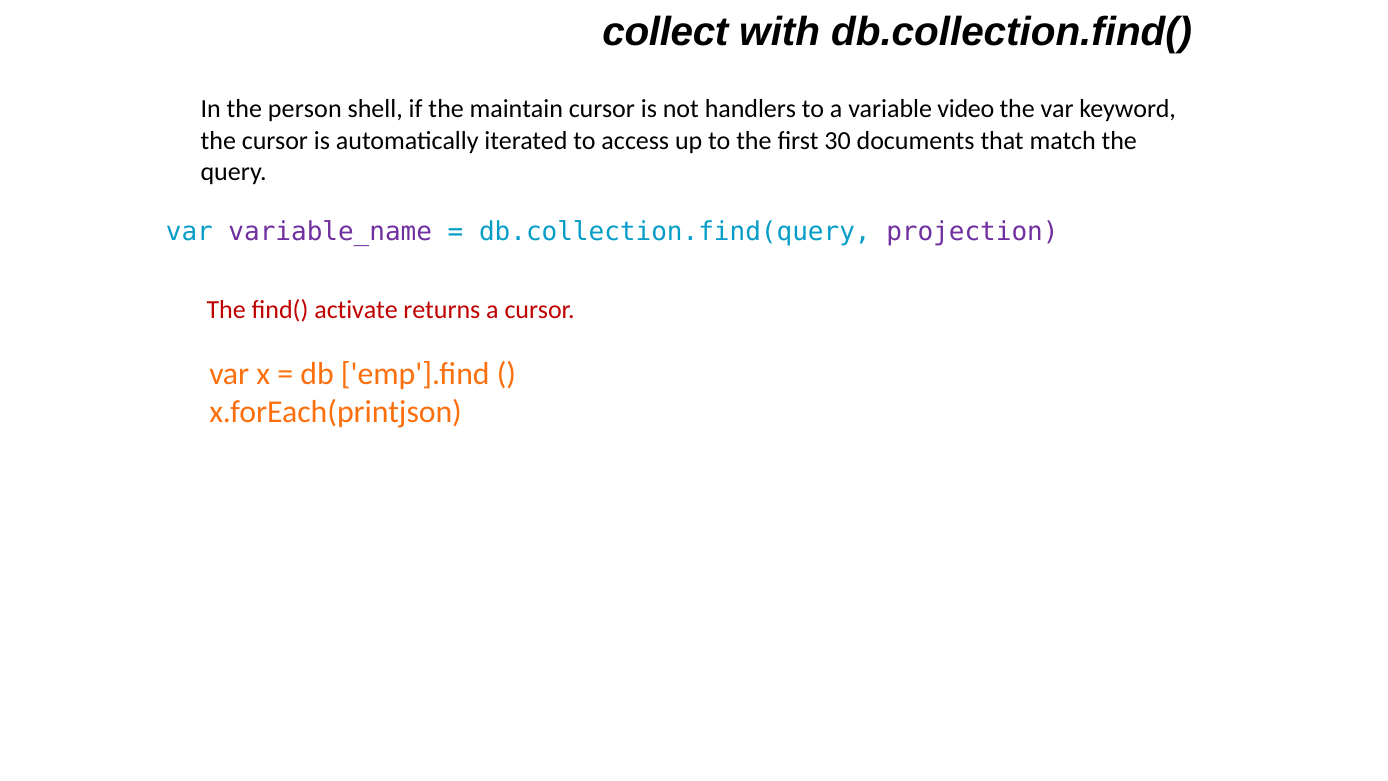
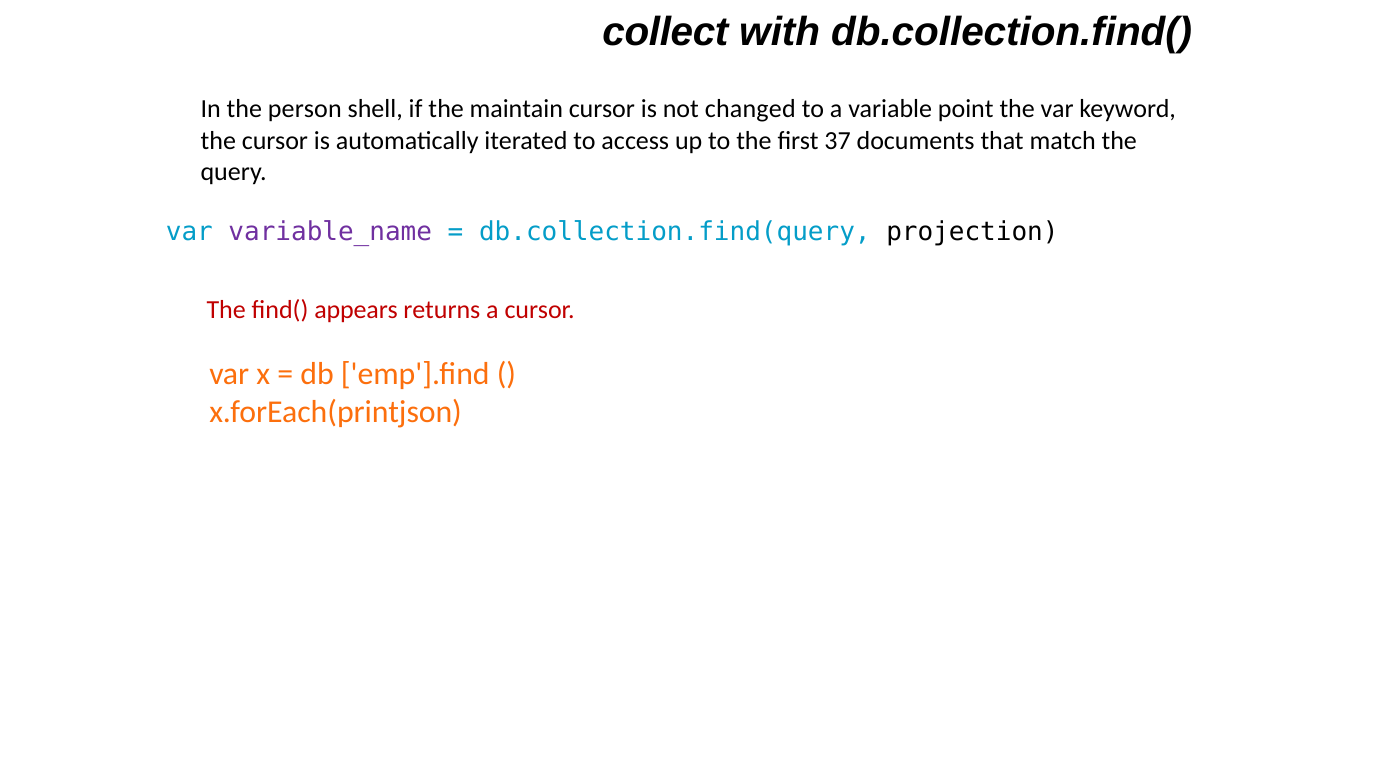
handlers: handlers -> changed (750, 109)
video: video -> point (966, 109)
30: 30 -> 37 (838, 141)
projection colour: purple -> black (972, 232)
activate: activate -> appears (356, 310)
